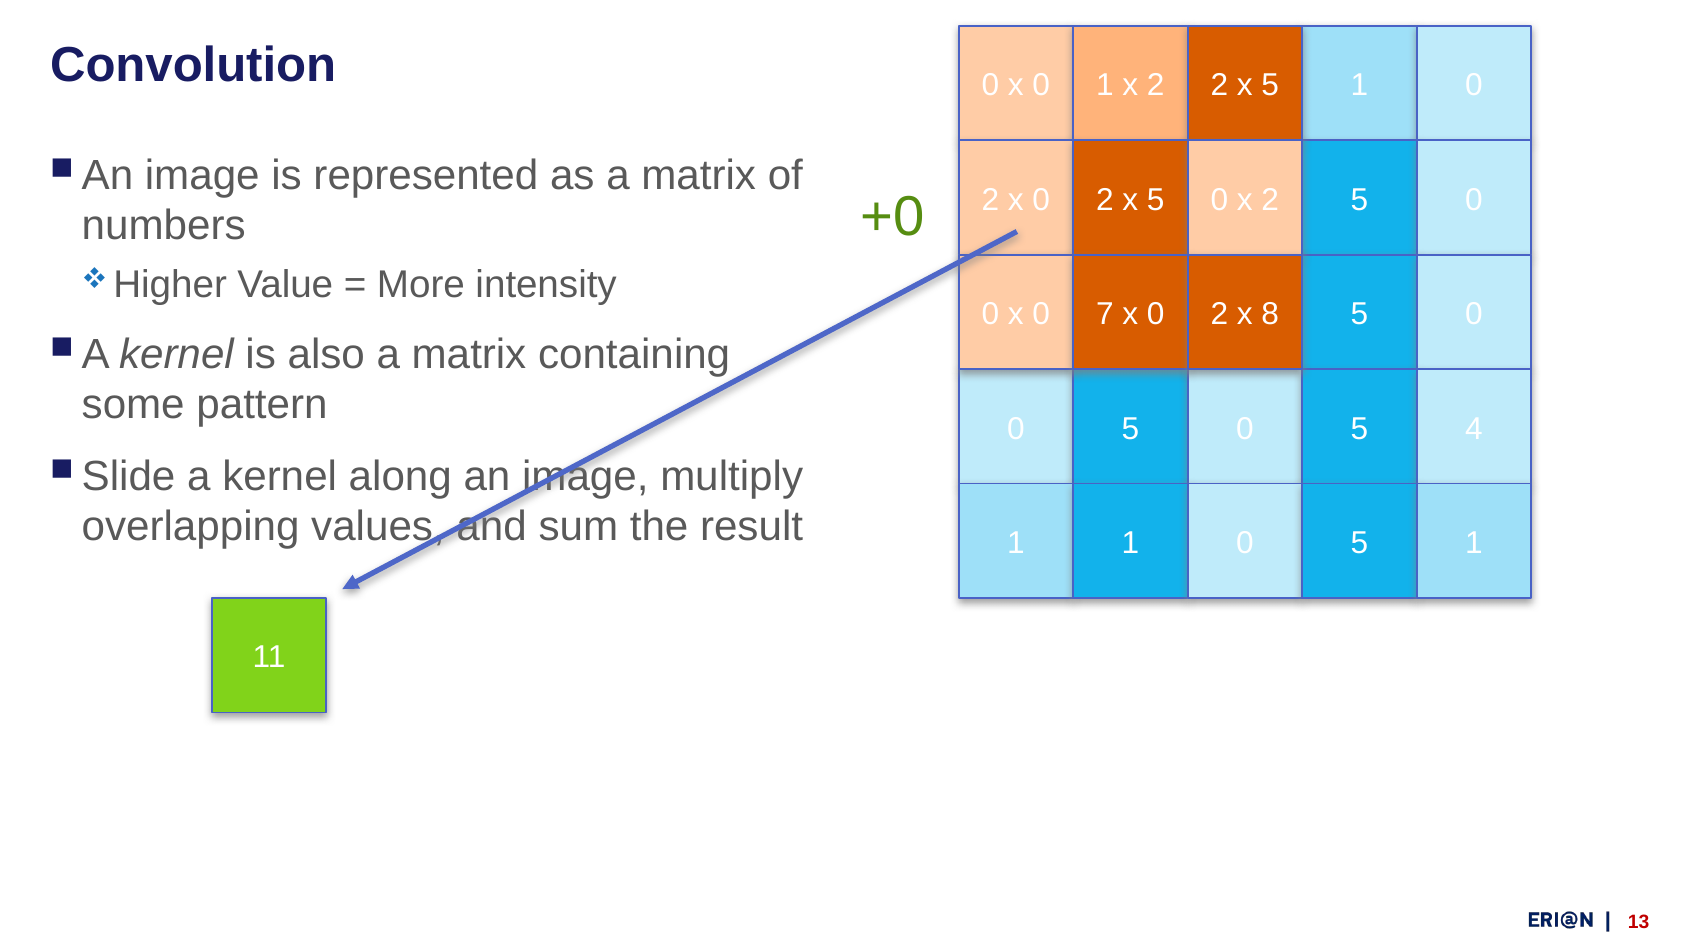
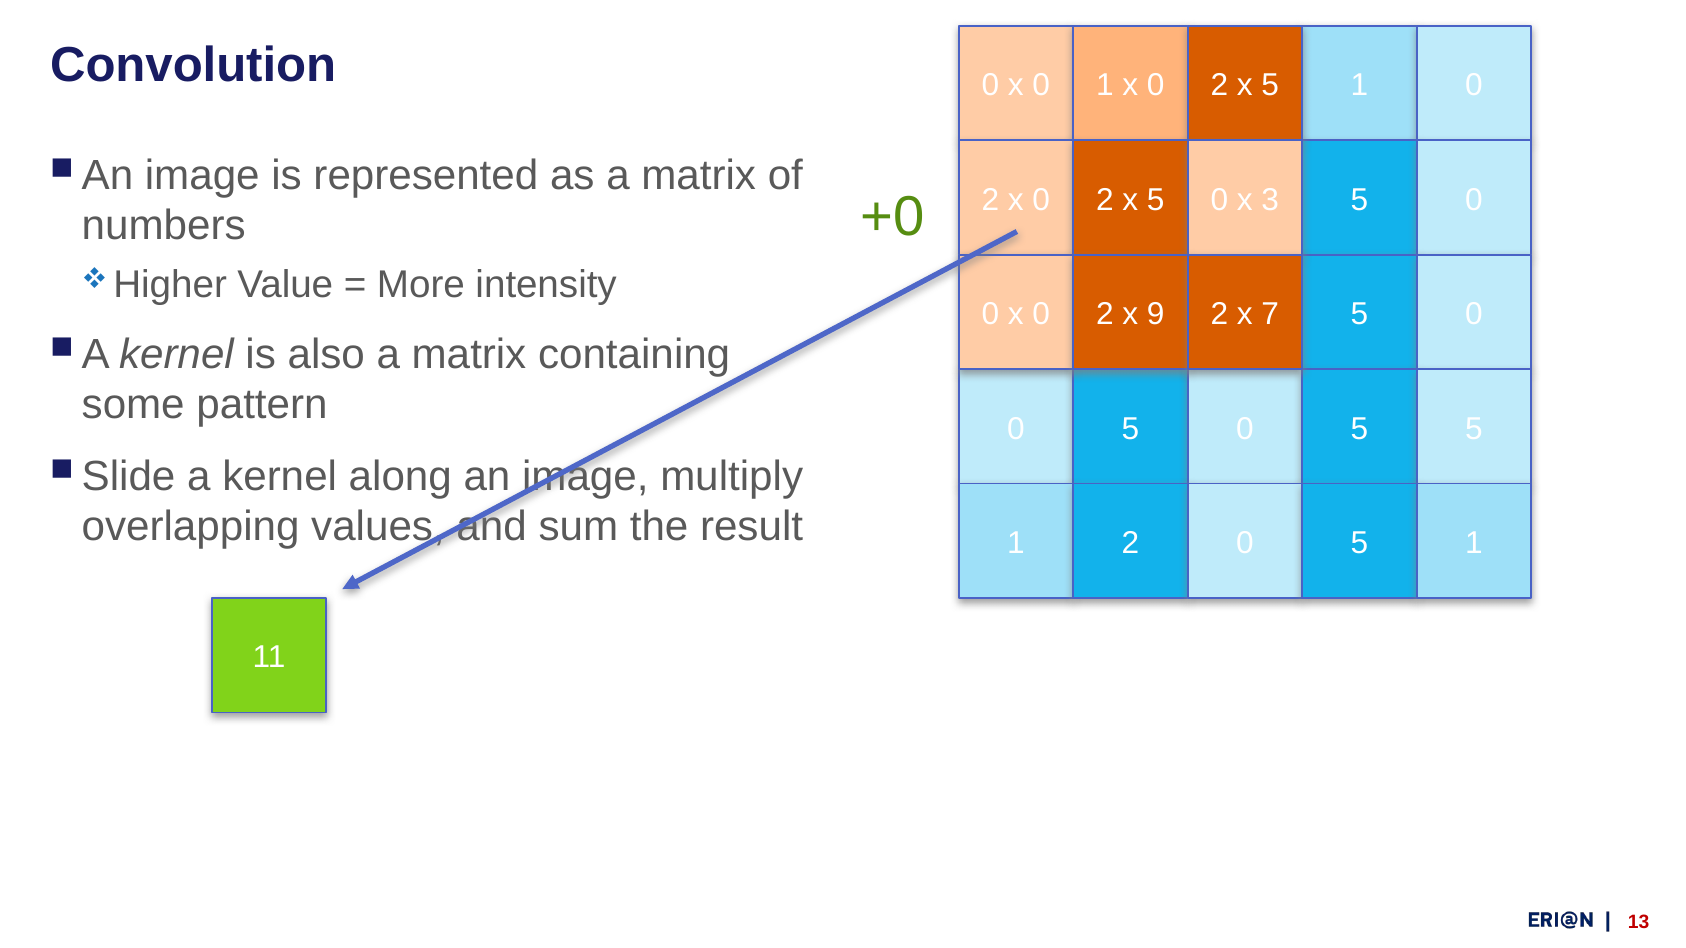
1 x 2: 2 -> 0 (1156, 85)
0 x 2: 2 -> 3 (1270, 200)
7: 7 -> 2 (1105, 314)
0: 0 -> 9 (1156, 314)
8: 8 -> 7 (1270, 314)
5 4: 4 -> 5 (1474, 429)
1: 1 -> 2 (1130, 543)
